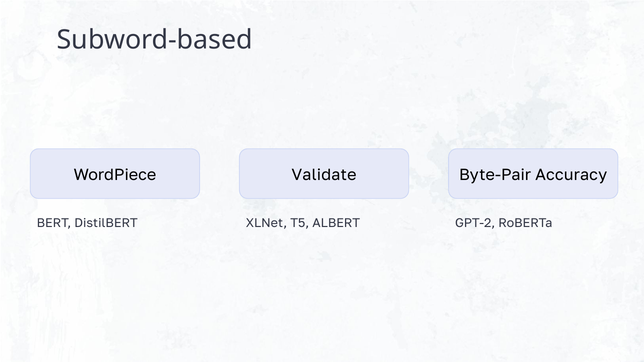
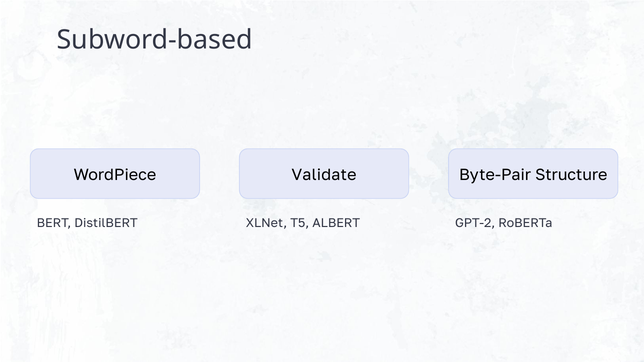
Accuracy: Accuracy -> Structure (571, 175)
